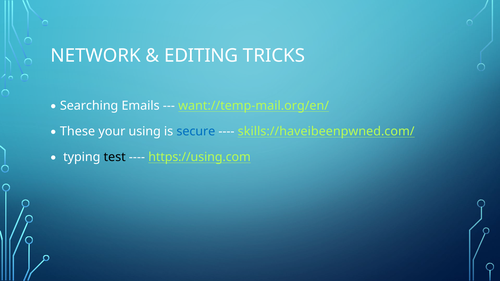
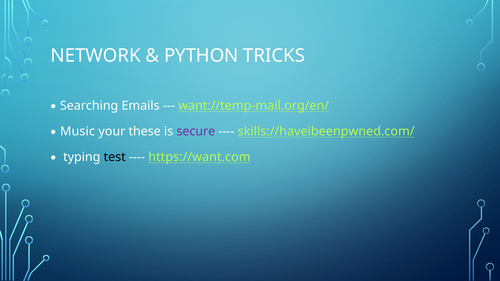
EDITING: EDITING -> PYTHON (201, 56)
These: These -> Music (78, 132)
using: using -> these (145, 132)
secure colour: blue -> purple (196, 132)
https://using.com: https://using.com -> https://want.com (199, 157)
